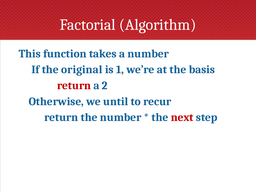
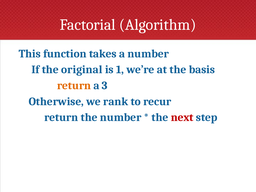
return colour: red -> orange (74, 86)
2: 2 -> 3 (105, 86)
until: until -> rank (116, 102)
